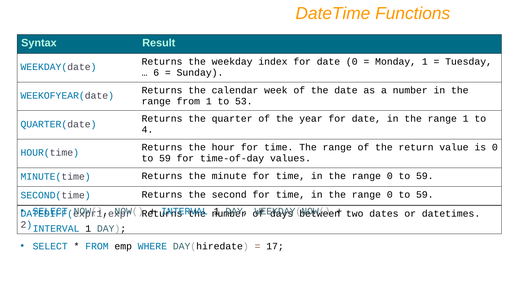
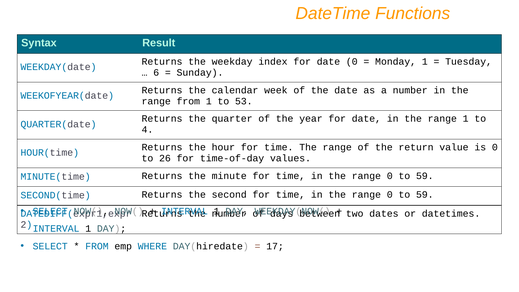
59: 59 -> 26 (165, 158)
